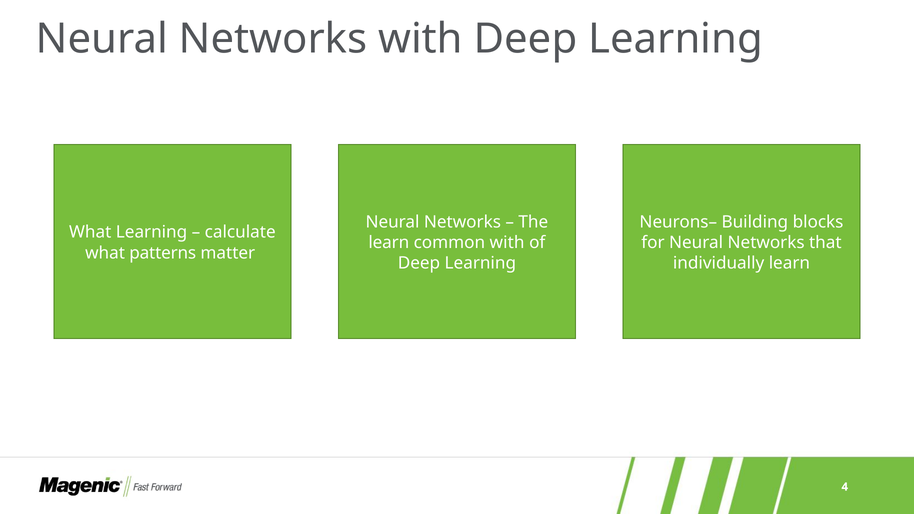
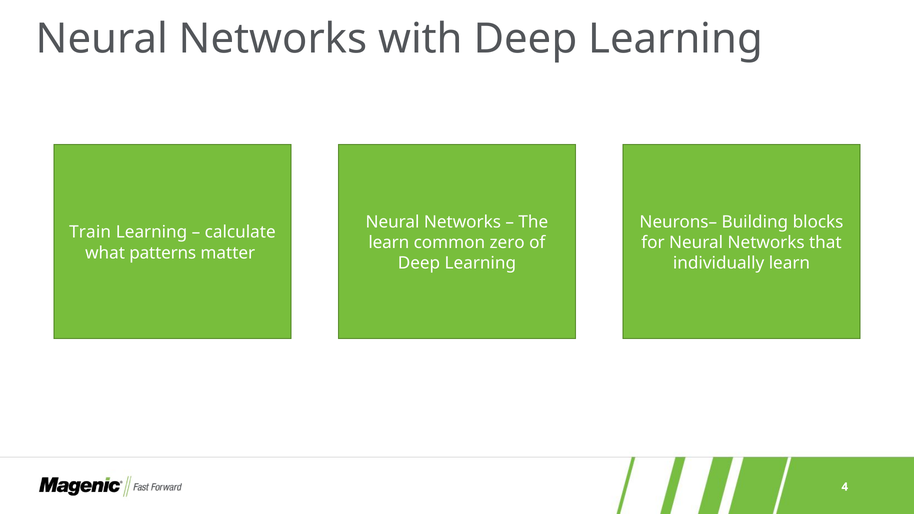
What: What -> Train (90, 232)
common with: with -> zero (507, 243)
